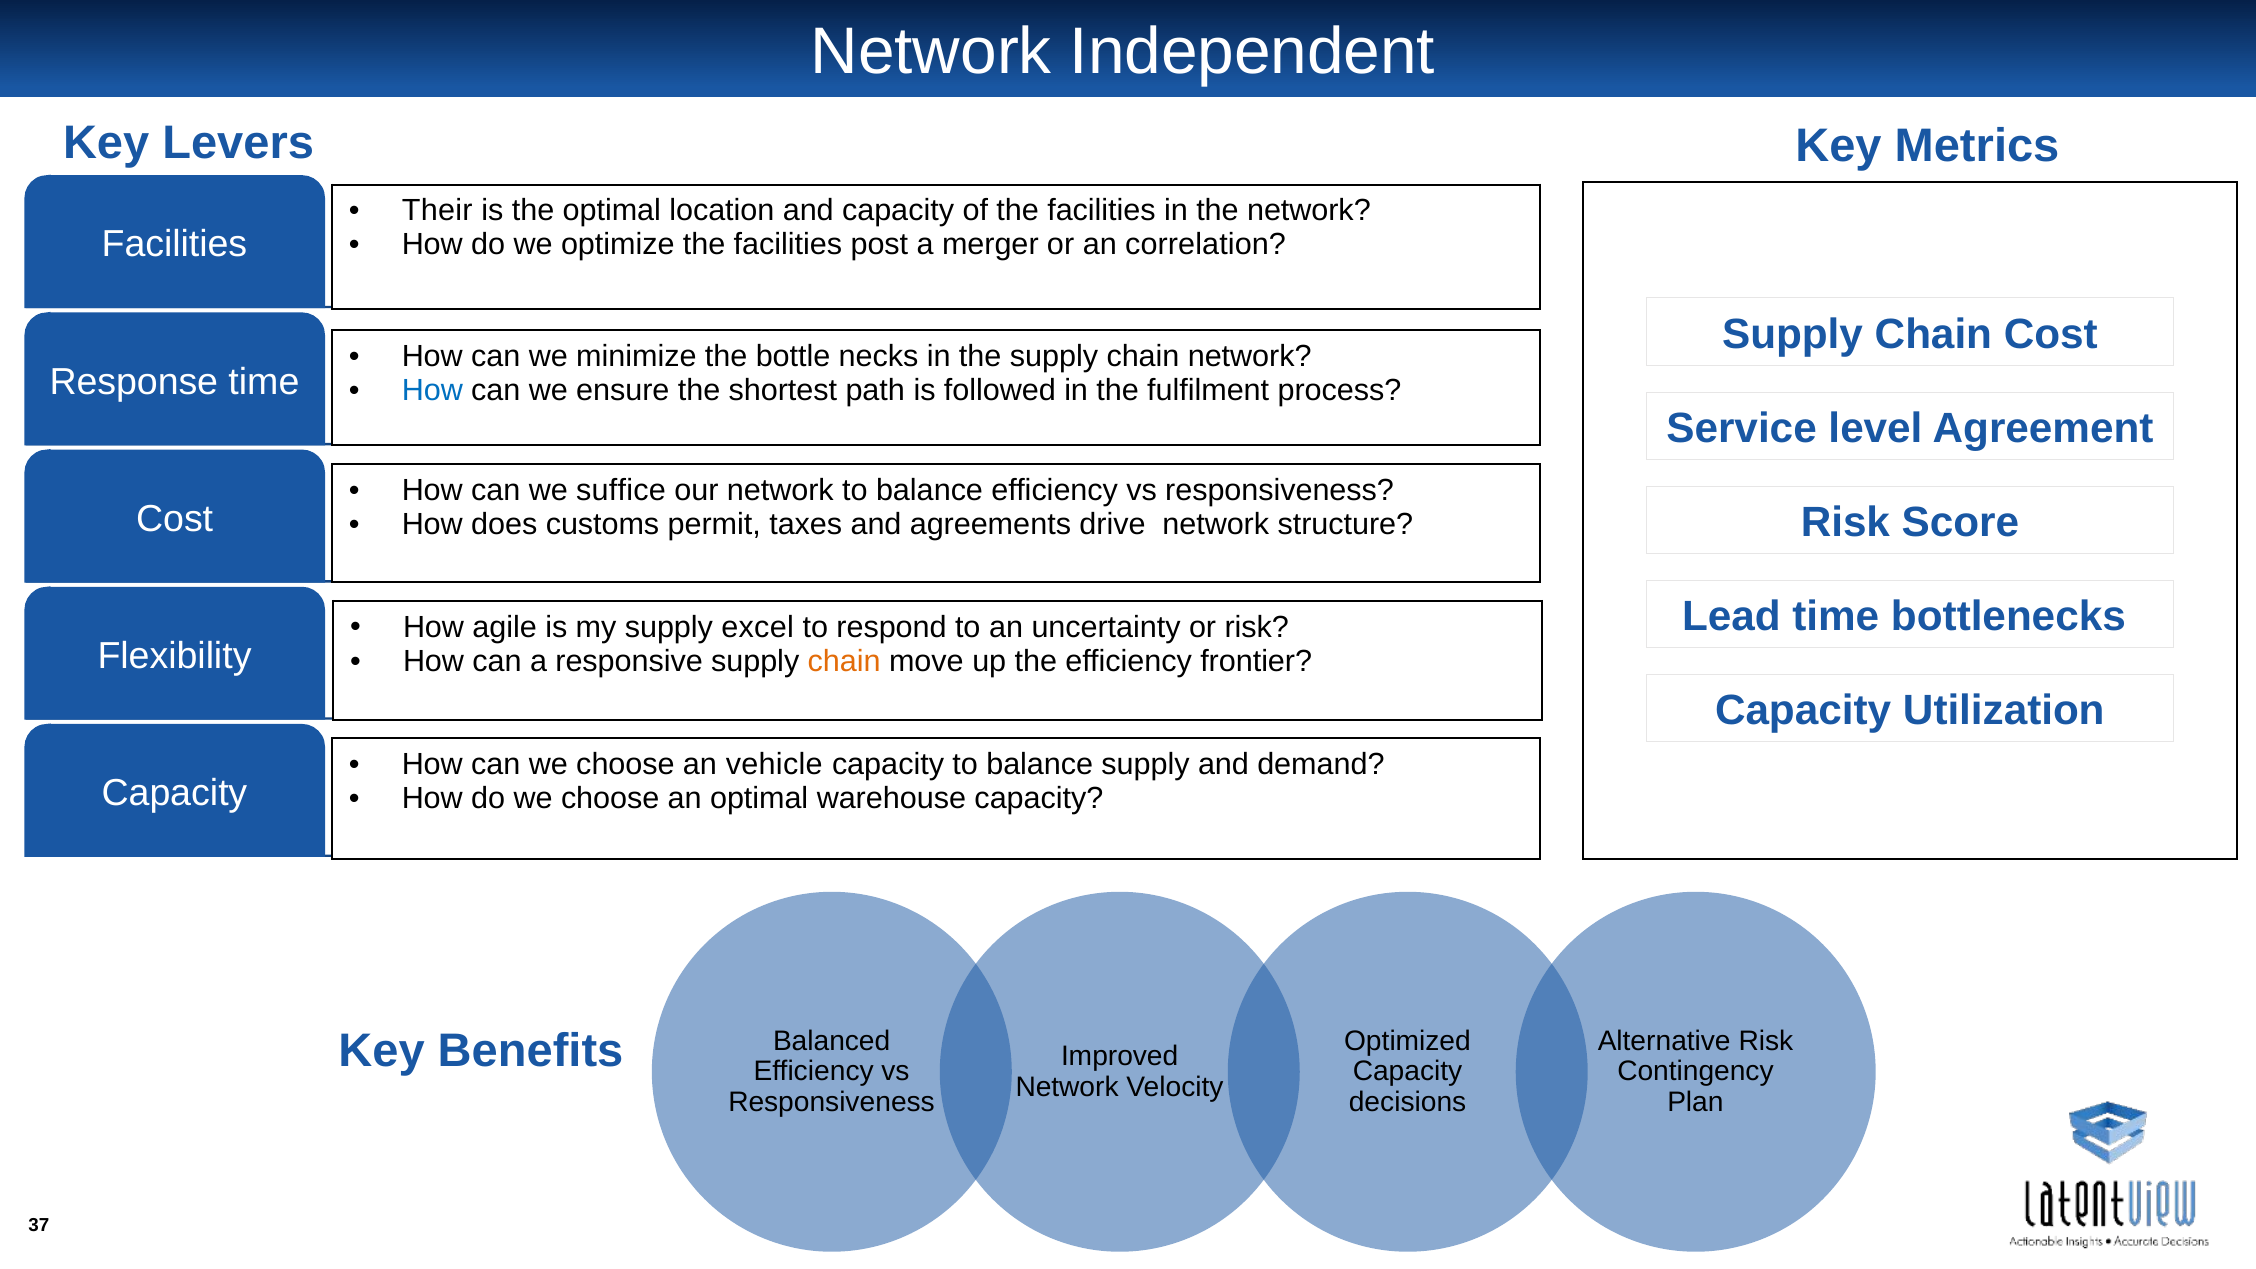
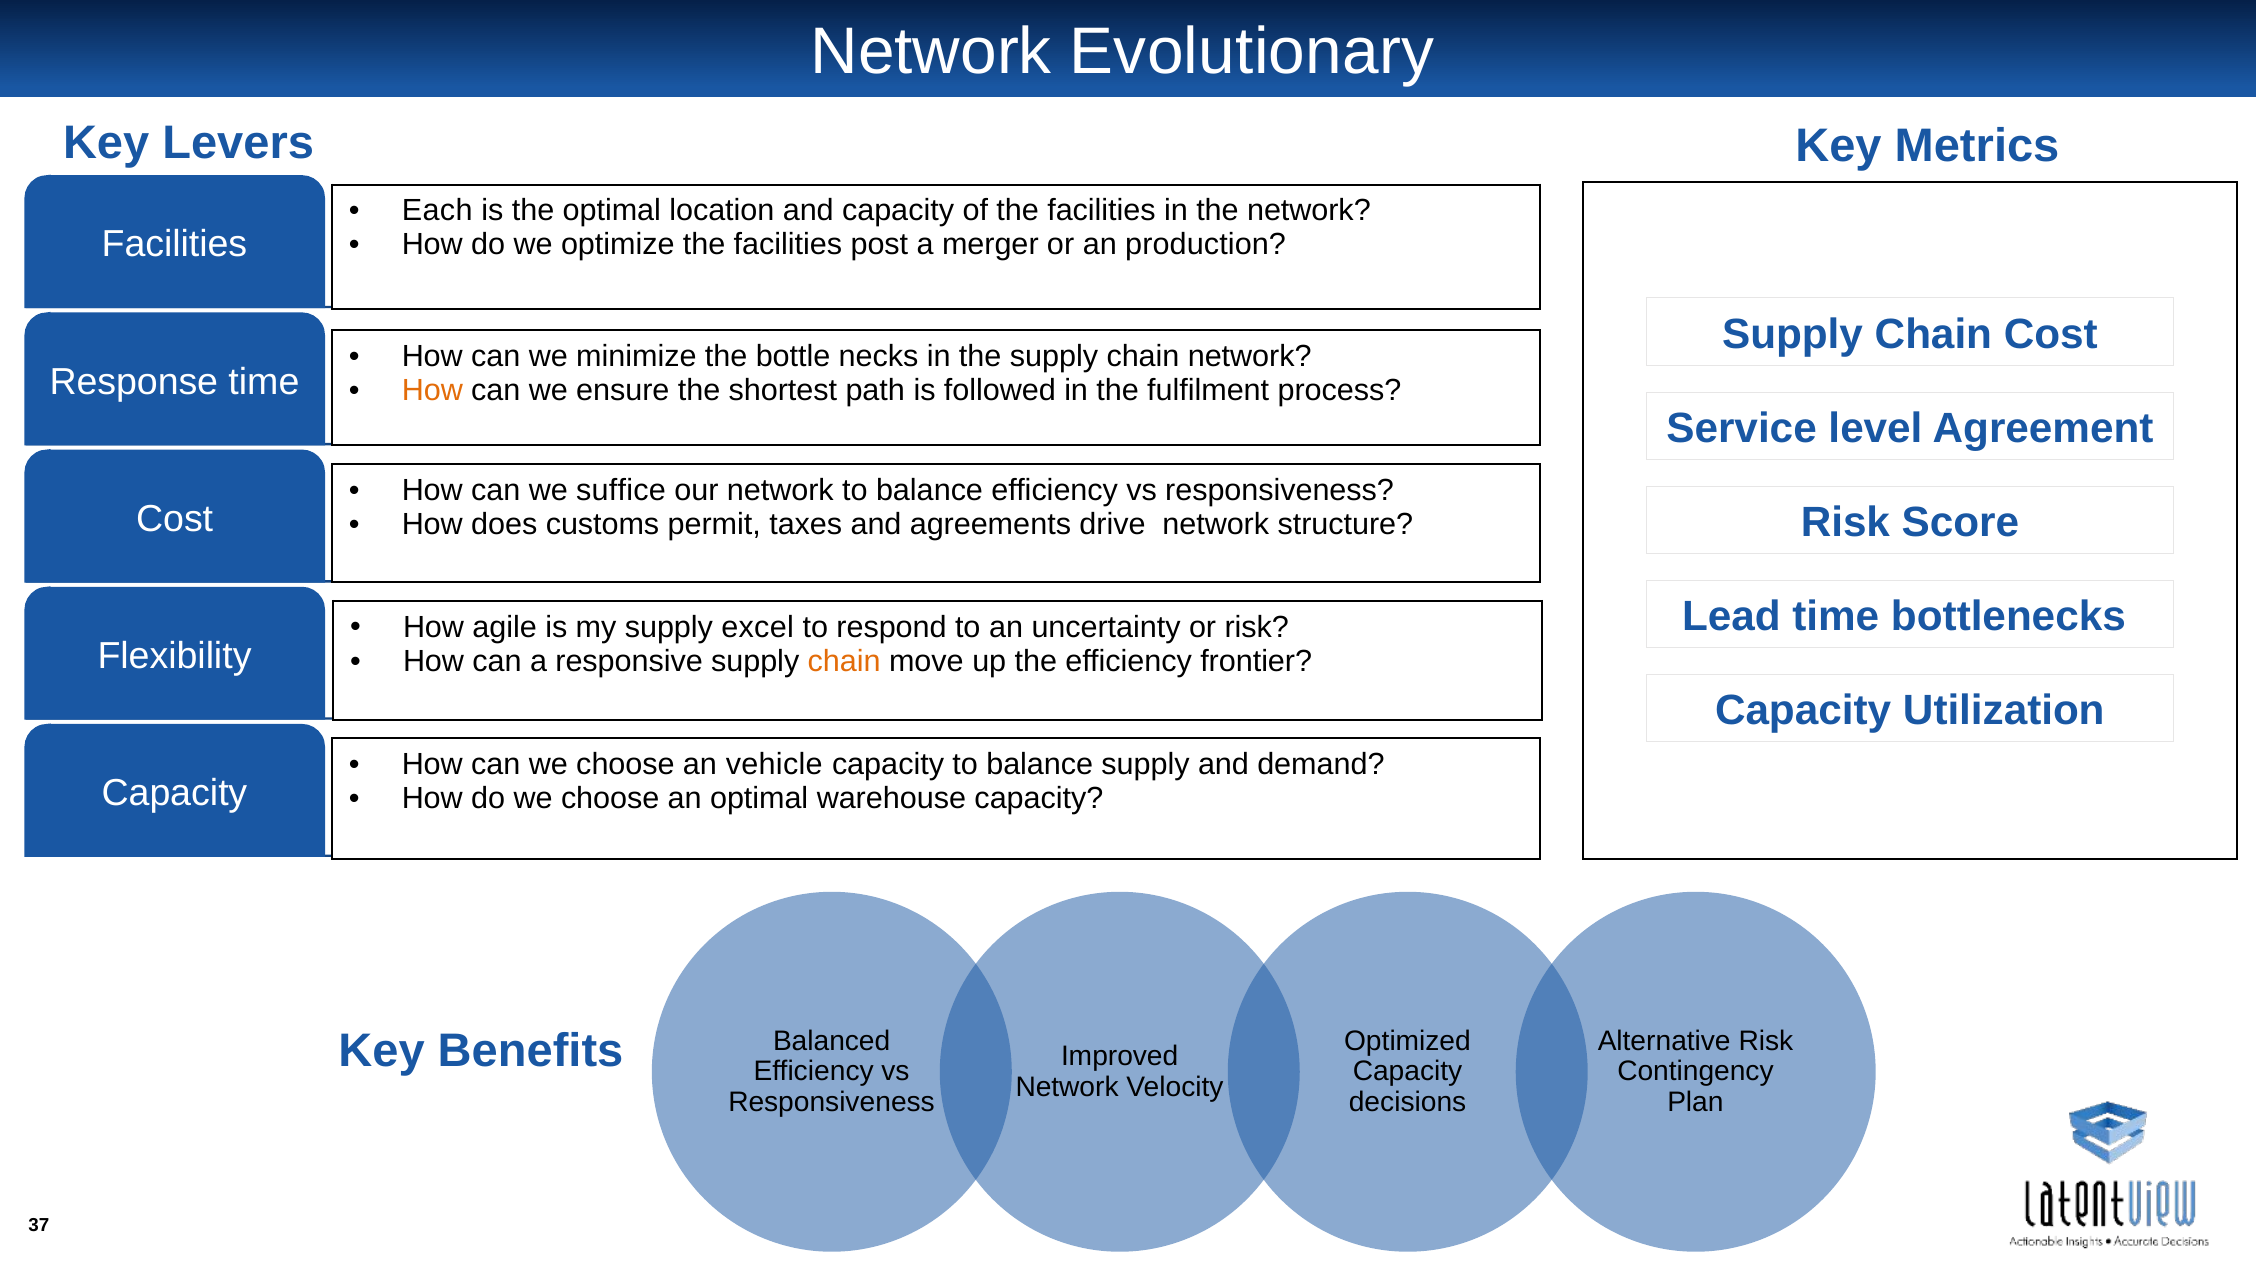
Independent: Independent -> Evolutionary (1252, 52)
Their: Their -> Each (437, 211)
correlation: correlation -> production (1206, 245)
How colour: blue -> orange (432, 390)
